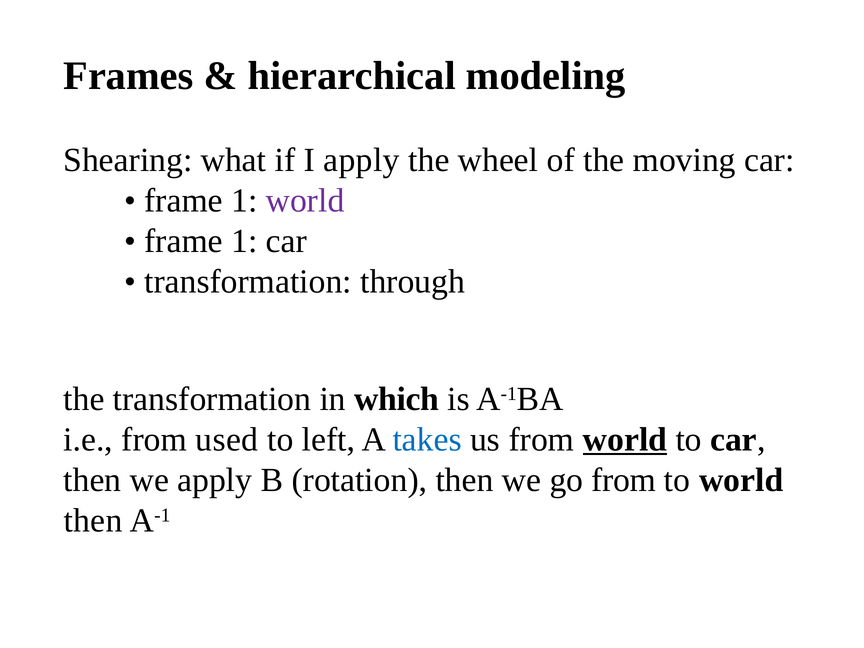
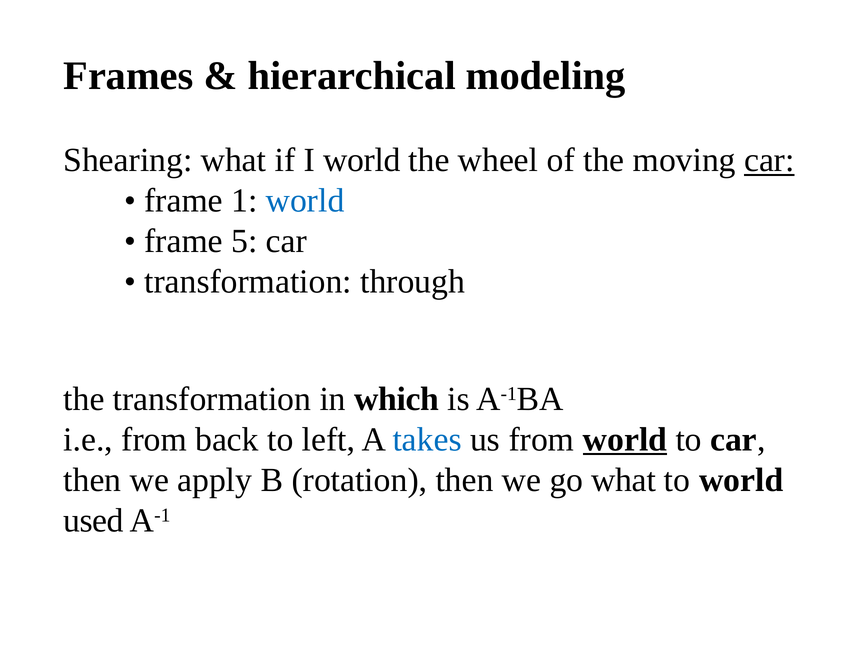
I apply: apply -> world (362, 160)
car underline: none -> present (769, 160)
world colour: purple -> blue (305, 201)
1: 1 -> 5 (244, 241)
used: used -> back (227, 440)
go from: from -> what (624, 480)
then: then -> used (93, 521)
